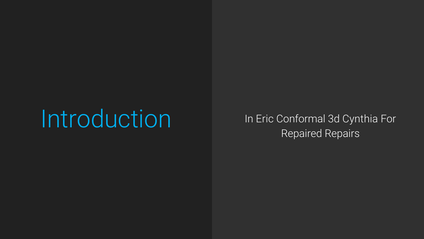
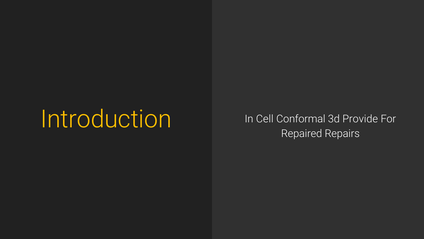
Introduction colour: light blue -> yellow (106, 119)
Eric: Eric -> Cell (265, 119)
Cynthia: Cynthia -> Provide (360, 119)
